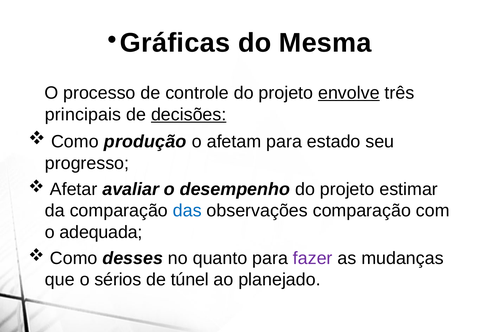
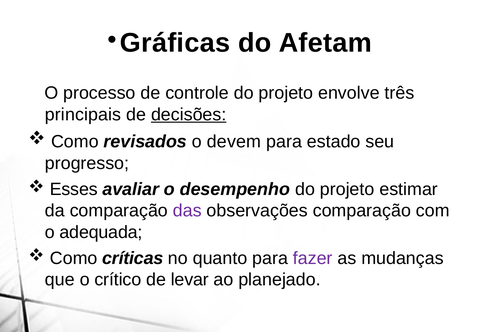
Mesma: Mesma -> Afetam (325, 43)
envolve underline: present -> none (349, 93)
produção: produção -> revisados (145, 142)
afetam: afetam -> devem (234, 142)
Afetar: Afetar -> Esses (74, 190)
das colour: blue -> purple (187, 211)
desses: desses -> críticas (133, 258)
sérios: sérios -> crítico (118, 280)
túnel: túnel -> levar (190, 280)
